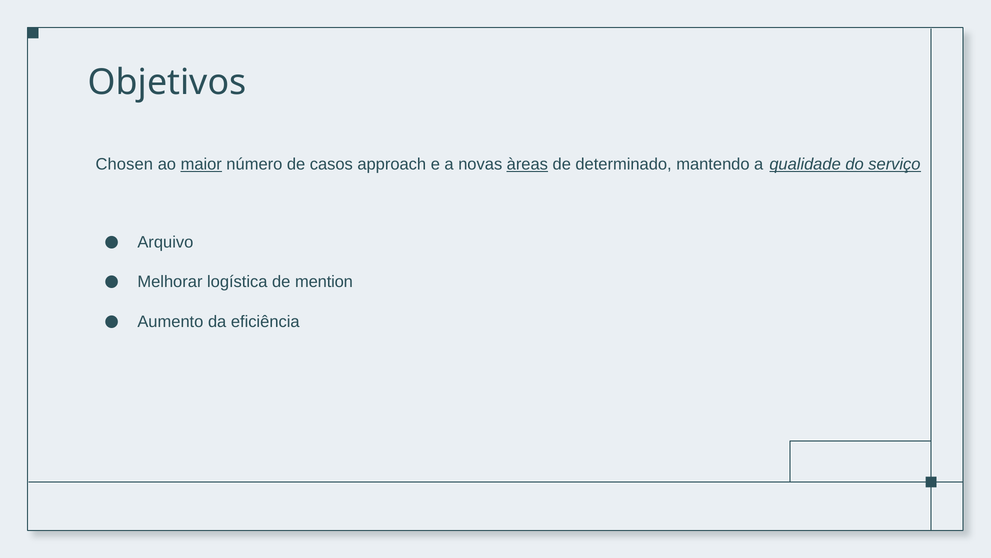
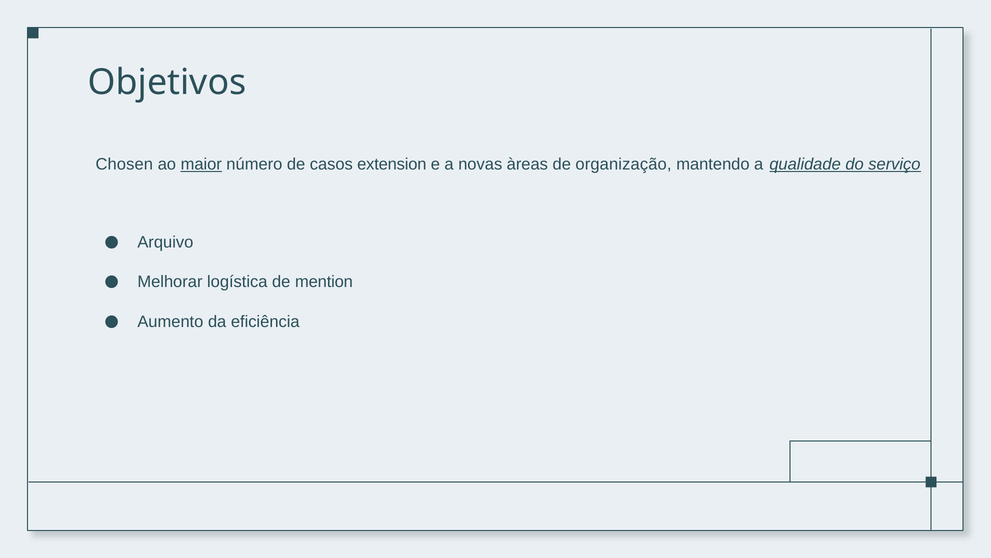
approach: approach -> extension (392, 164)
àreas underline: present -> none (527, 164)
determinado: determinado -> organização (623, 164)
